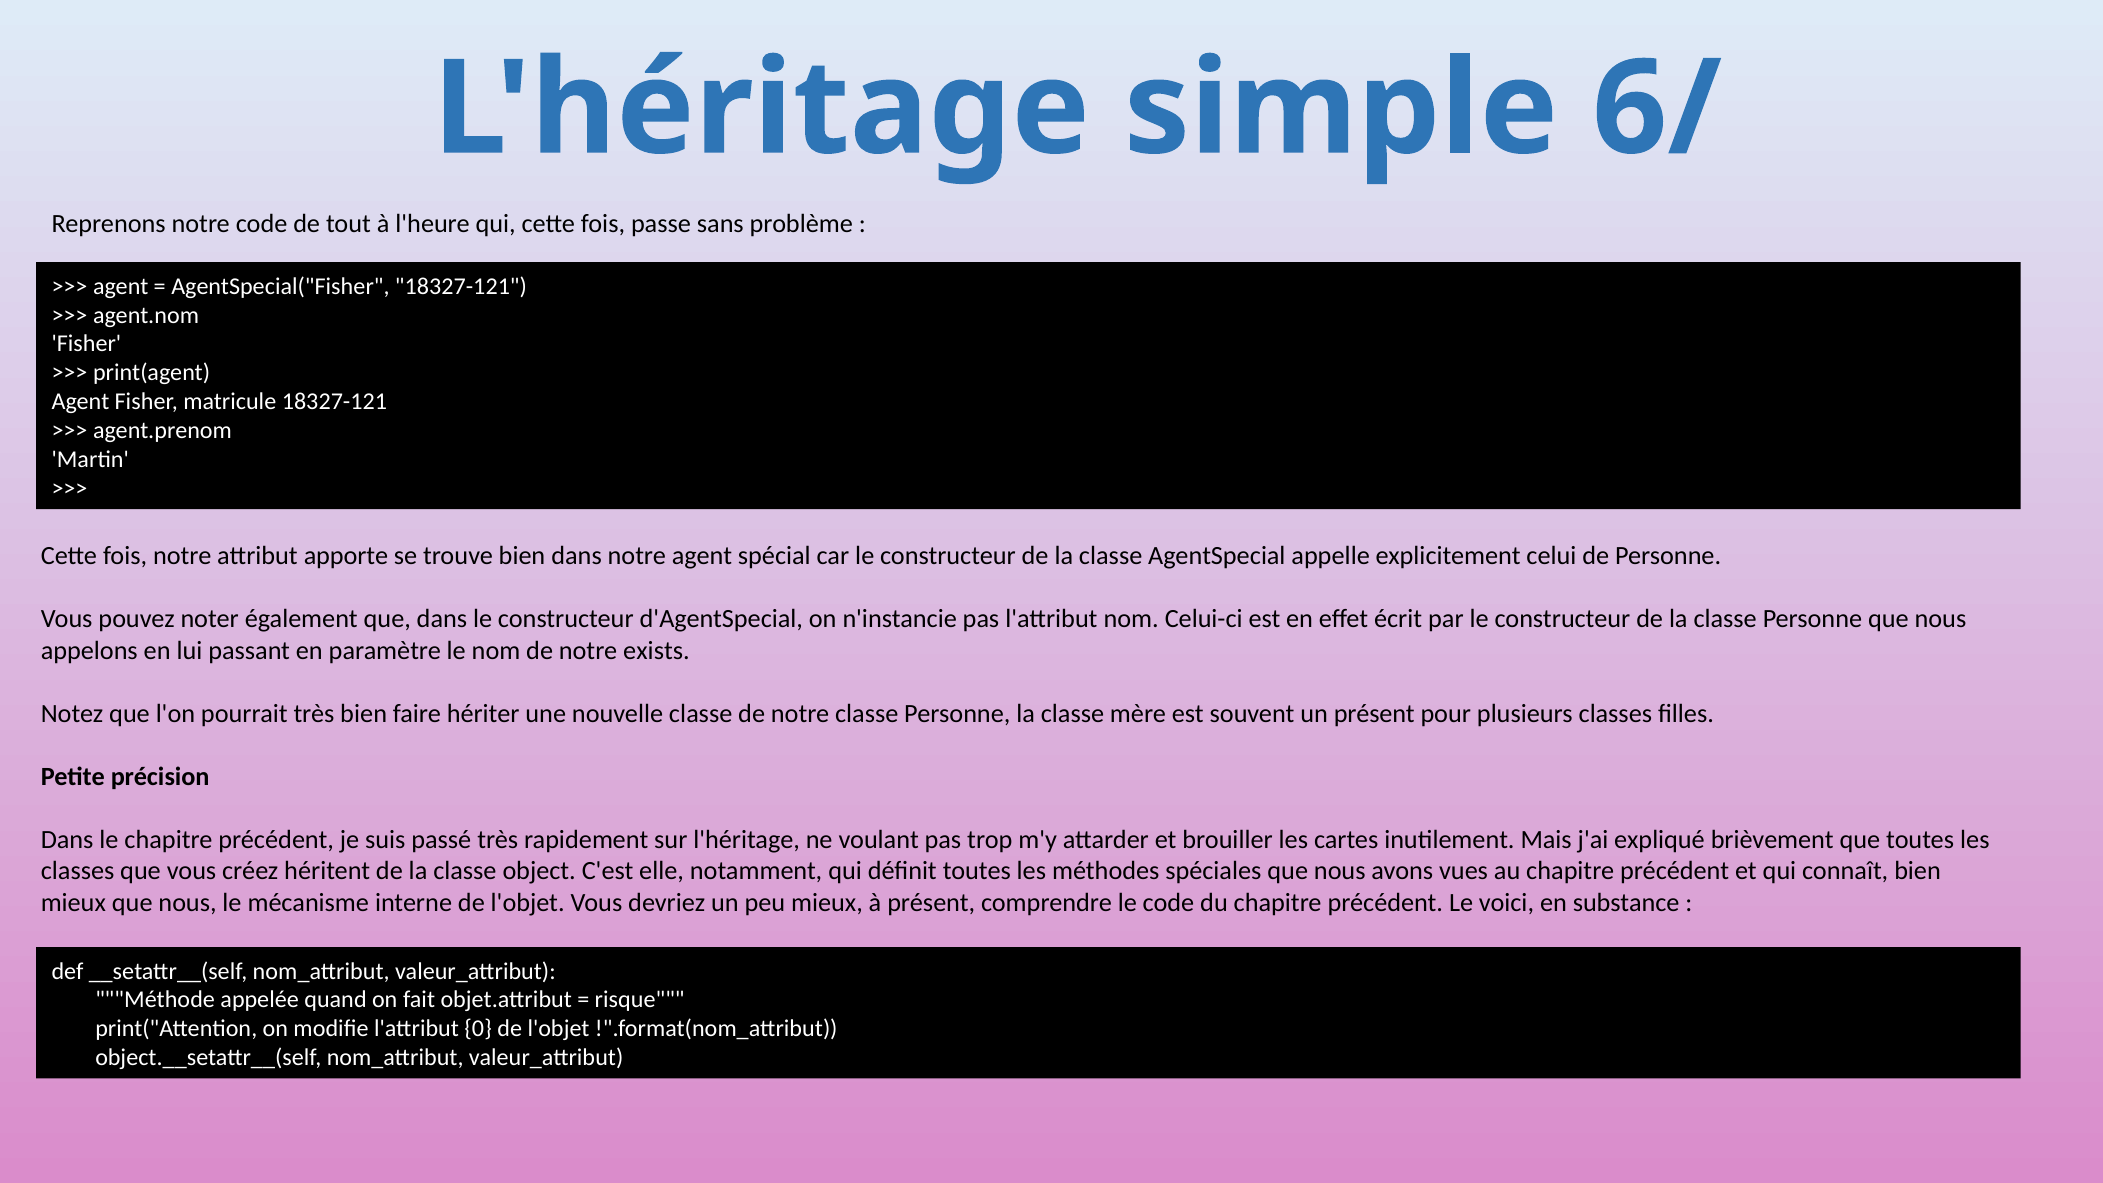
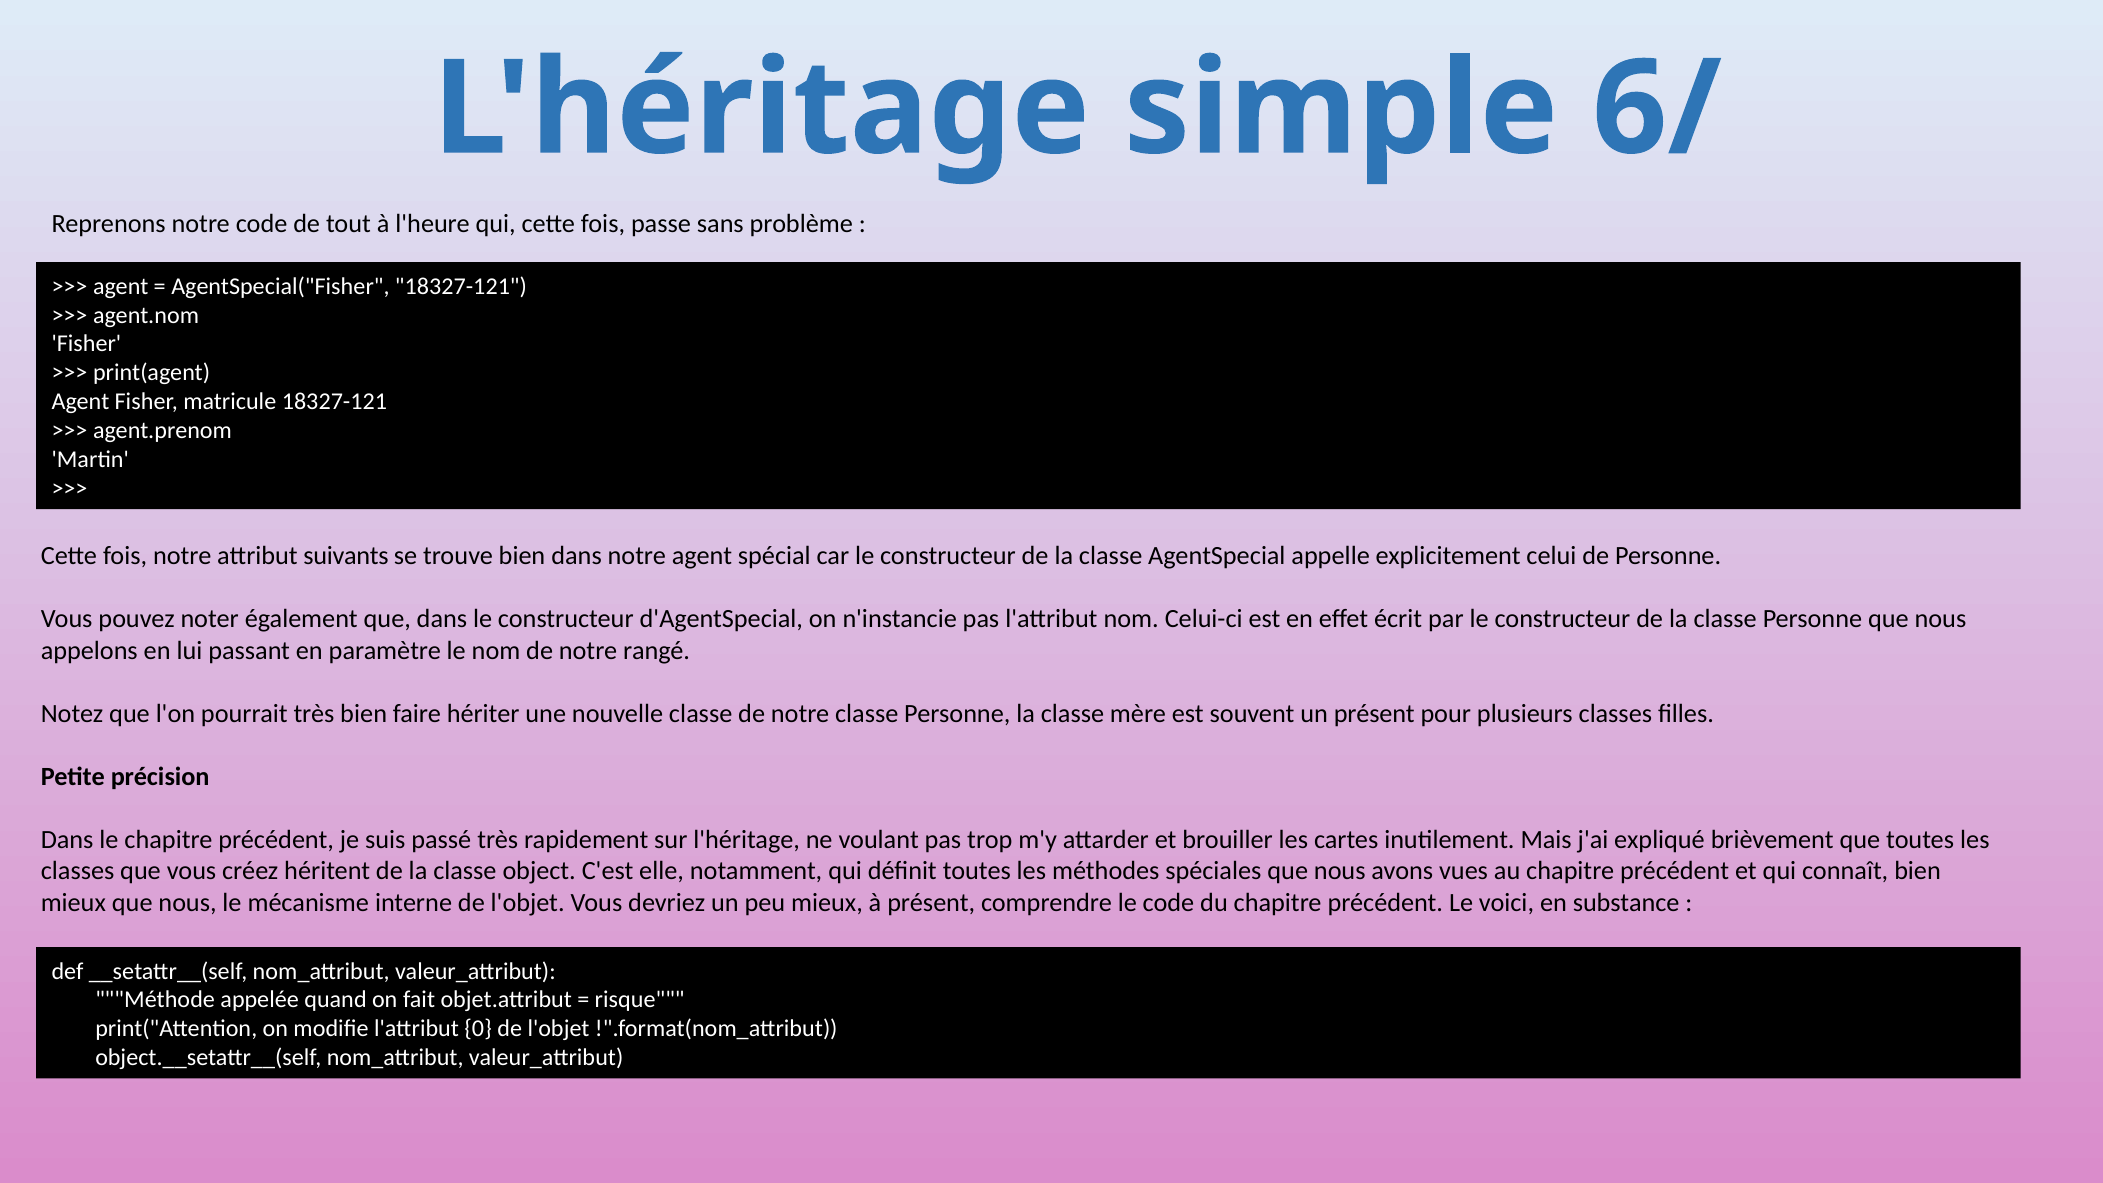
apporte: apporte -> suivants (346, 556)
exists: exists -> rangé (657, 650)
